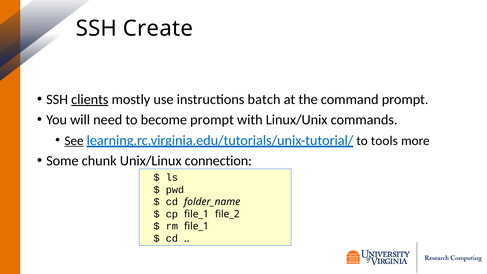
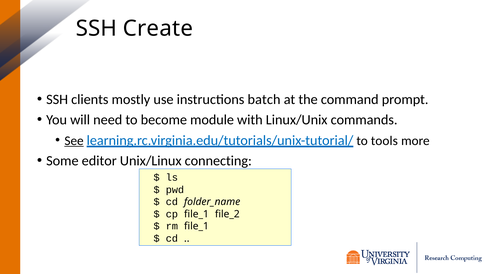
clients underline: present -> none (90, 99)
become prompt: prompt -> module (212, 120)
chunk: chunk -> editor (99, 161)
connection: connection -> connecting (218, 161)
